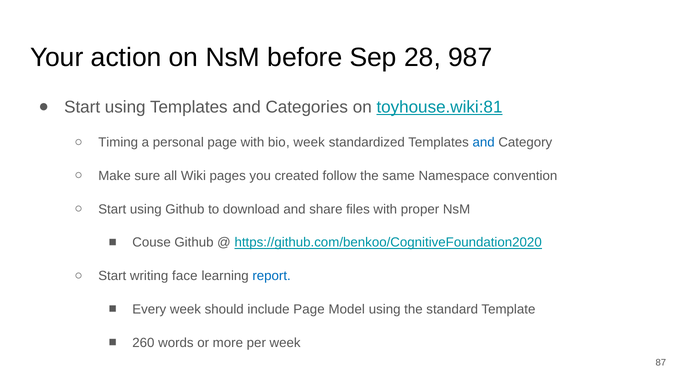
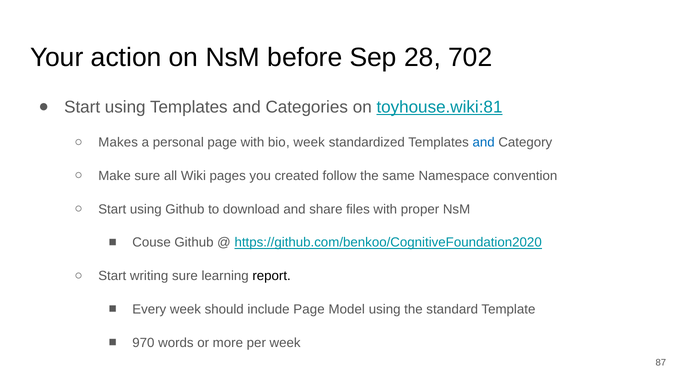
987: 987 -> 702 (470, 58)
Timing: Timing -> Makes (118, 143)
writing face: face -> sure (185, 276)
report colour: blue -> black (272, 276)
260: 260 -> 970 (143, 343)
